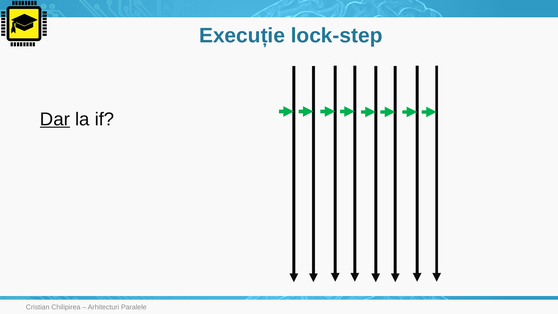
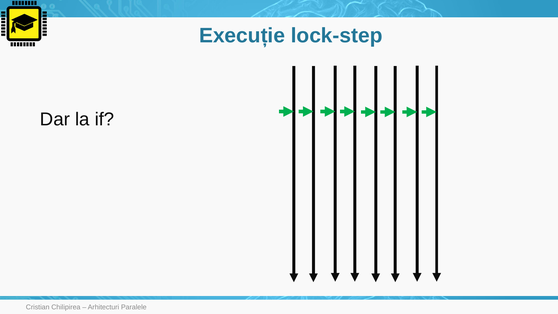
Dar underline: present -> none (55, 119)
